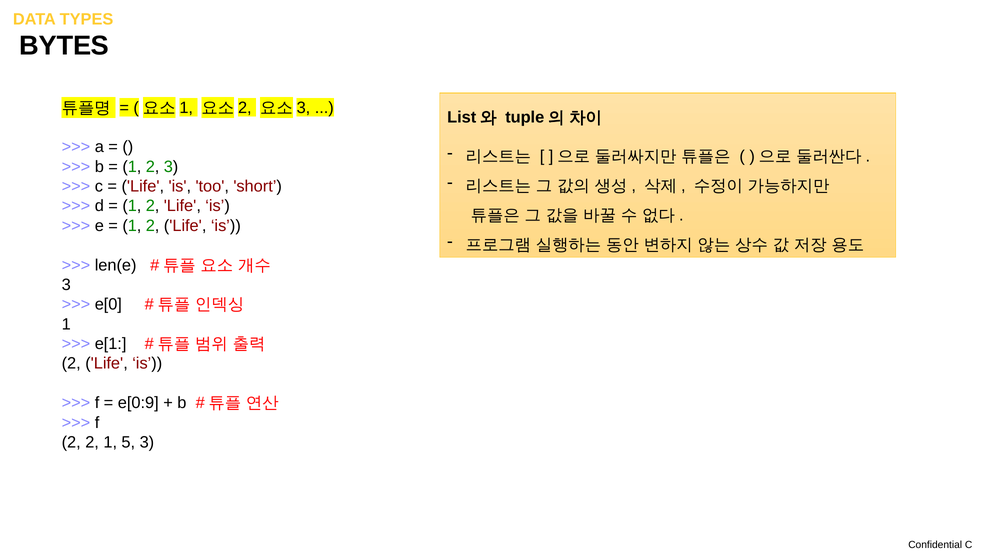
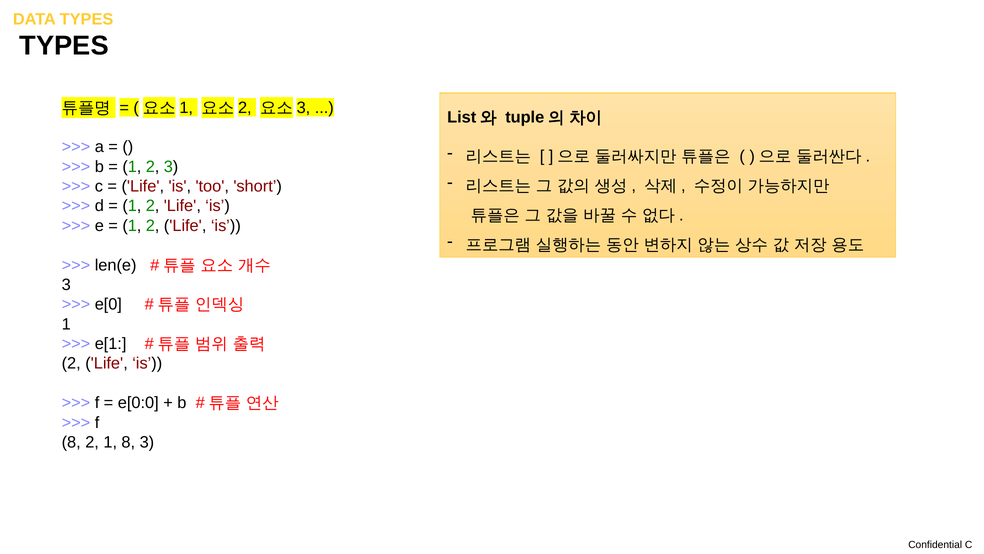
BYTES: BYTES -> TYPES (64, 46)
e[0:9: e[0:9 -> e[0:0 (138, 403)
2: 2 -> 8 (71, 442)
1 5: 5 -> 8 (128, 442)
